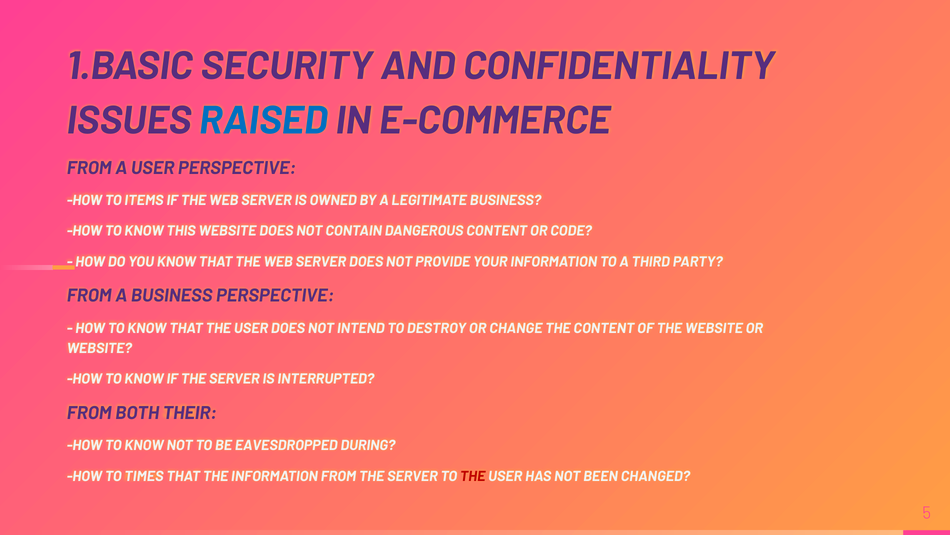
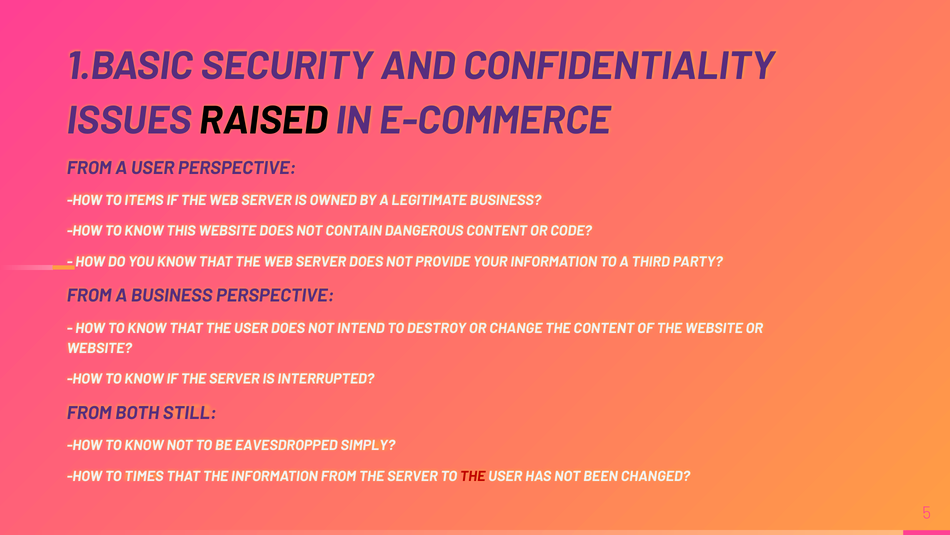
RAISED colour: blue -> black (264, 121)
THEIR: THEIR -> STILL (190, 413)
DURING: DURING -> SIMPLY (368, 445)
